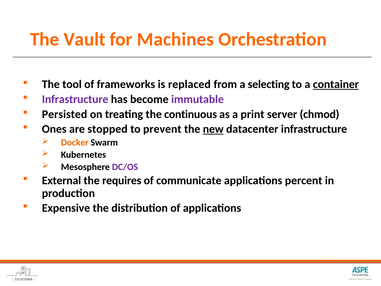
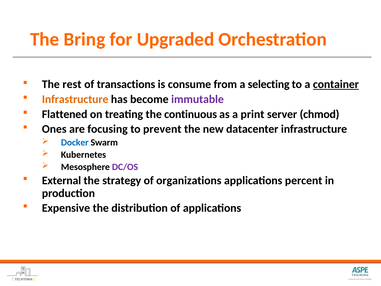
Vault: Vault -> Bring (84, 39)
Machines: Machines -> Upgraded (175, 39)
tool: tool -> rest (72, 84)
frameworks: frameworks -> transactions (126, 84)
replaced: replaced -> consume (189, 84)
Infrastructure colour: purple -> orange (75, 99)
Persisted: Persisted -> Flattened (65, 114)
stopped: stopped -> focusing (108, 129)
new underline: present -> none (213, 129)
Docker colour: orange -> blue (75, 142)
requires: requires -> strategy (122, 180)
communicate: communicate -> organizations (189, 180)
